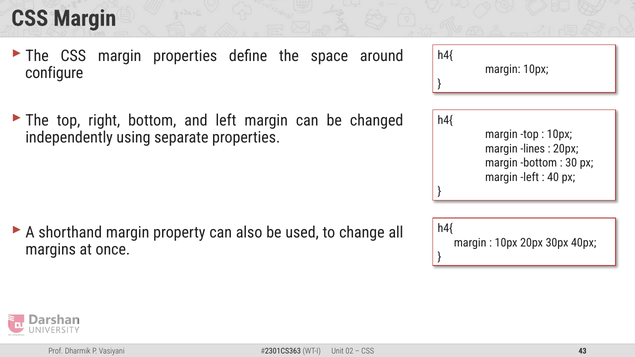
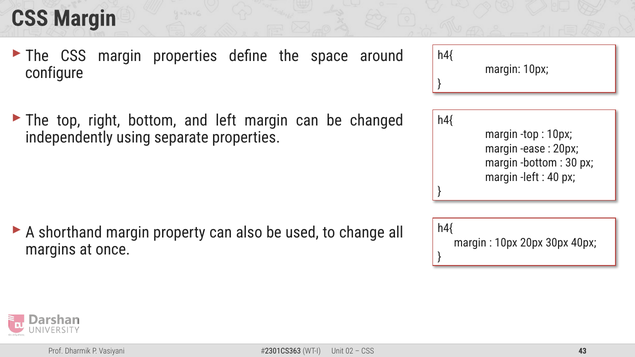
lines: lines -> ease (533, 149)
